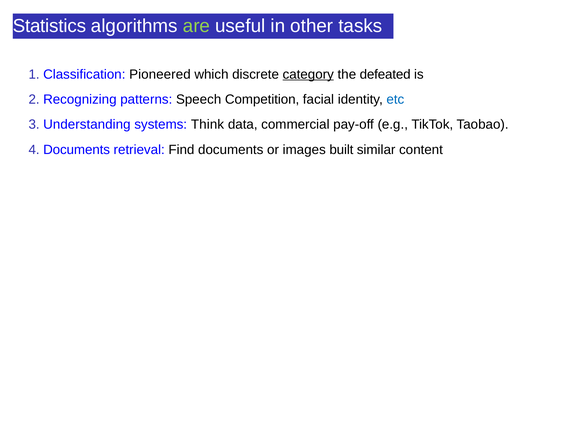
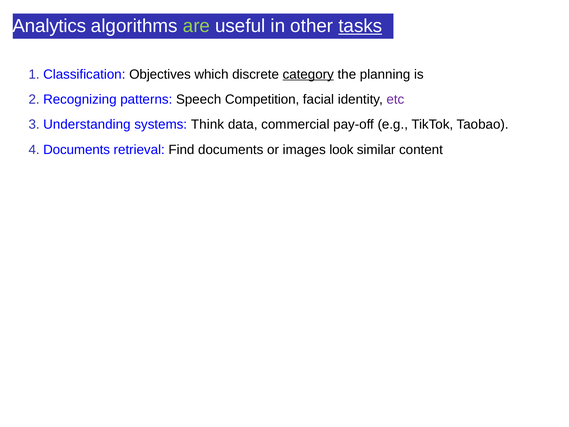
Statistics: Statistics -> Analytics (49, 26)
tasks underline: none -> present (360, 26)
Pioneered: Pioneered -> Objectives (160, 74)
defeated: defeated -> planning (385, 74)
etc colour: blue -> purple (395, 99)
built: built -> look (341, 150)
